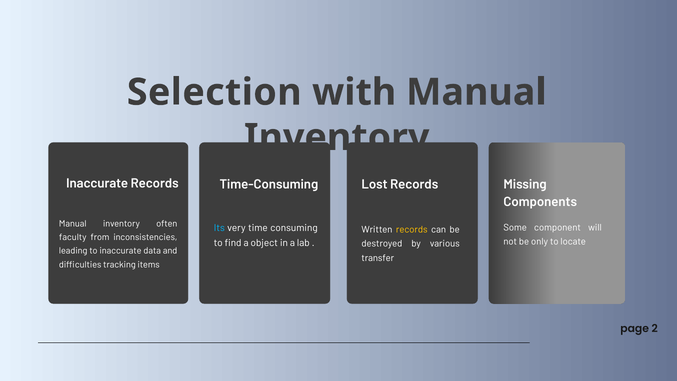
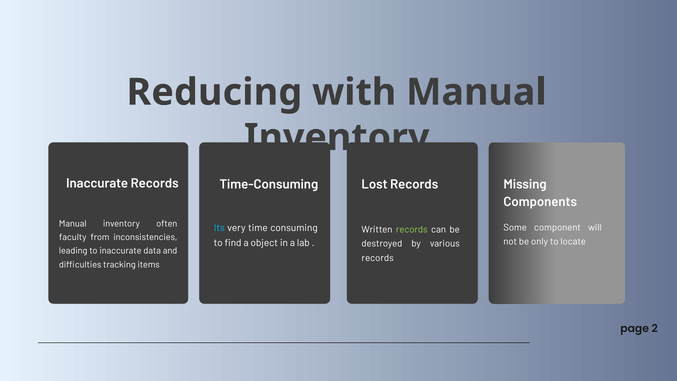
Selection: Selection -> Reducing (214, 92)
records colour: yellow -> light green (412, 230)
transfer: transfer -> records (378, 258)
